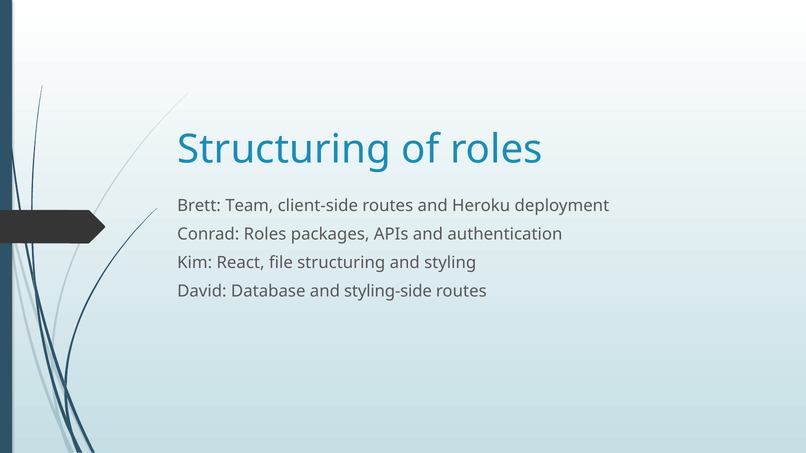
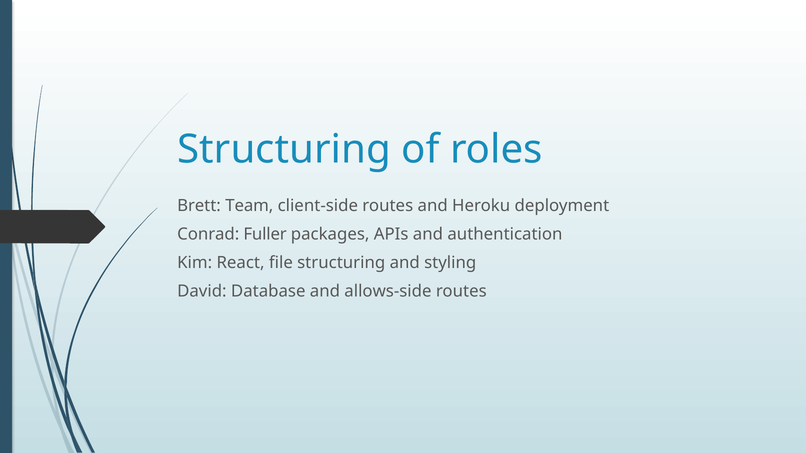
Conrad Roles: Roles -> Fuller (265, 234)
styling-side: styling-side -> allows-side (388, 292)
